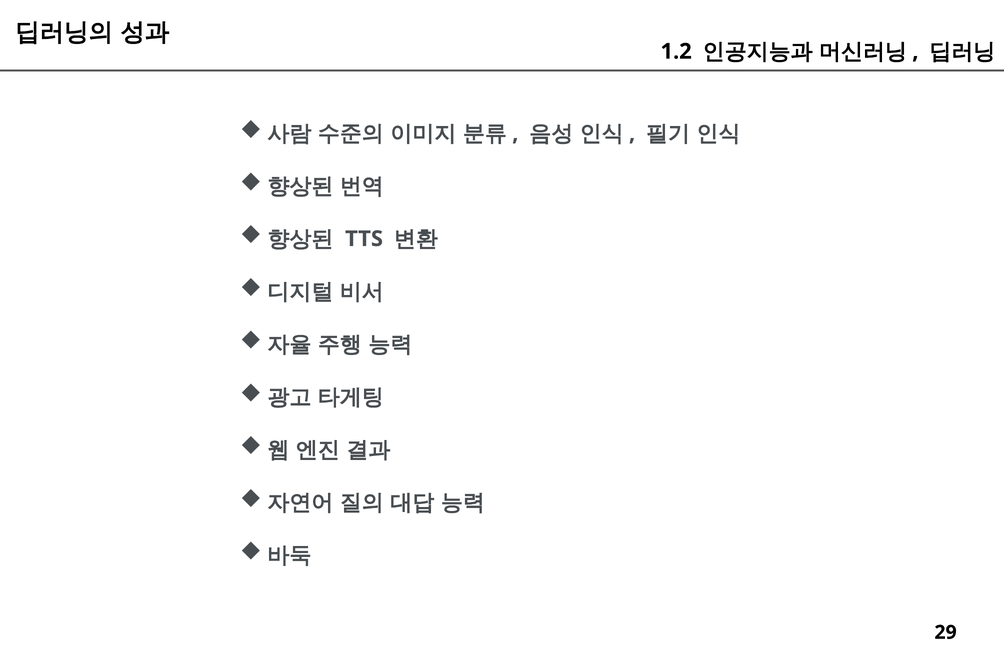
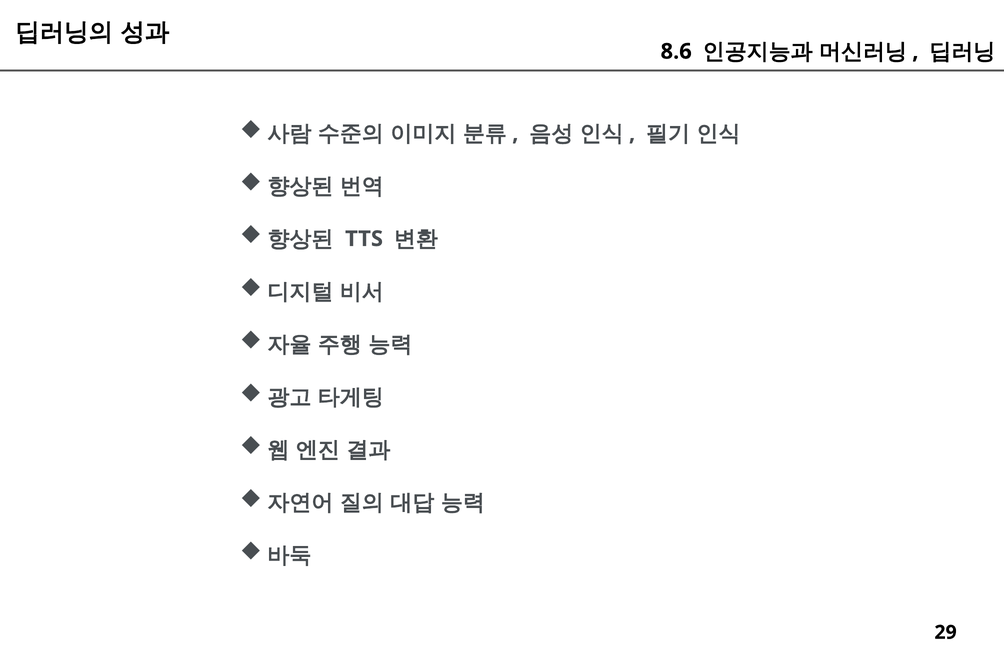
1.2: 1.2 -> 8.6 (676, 51)
